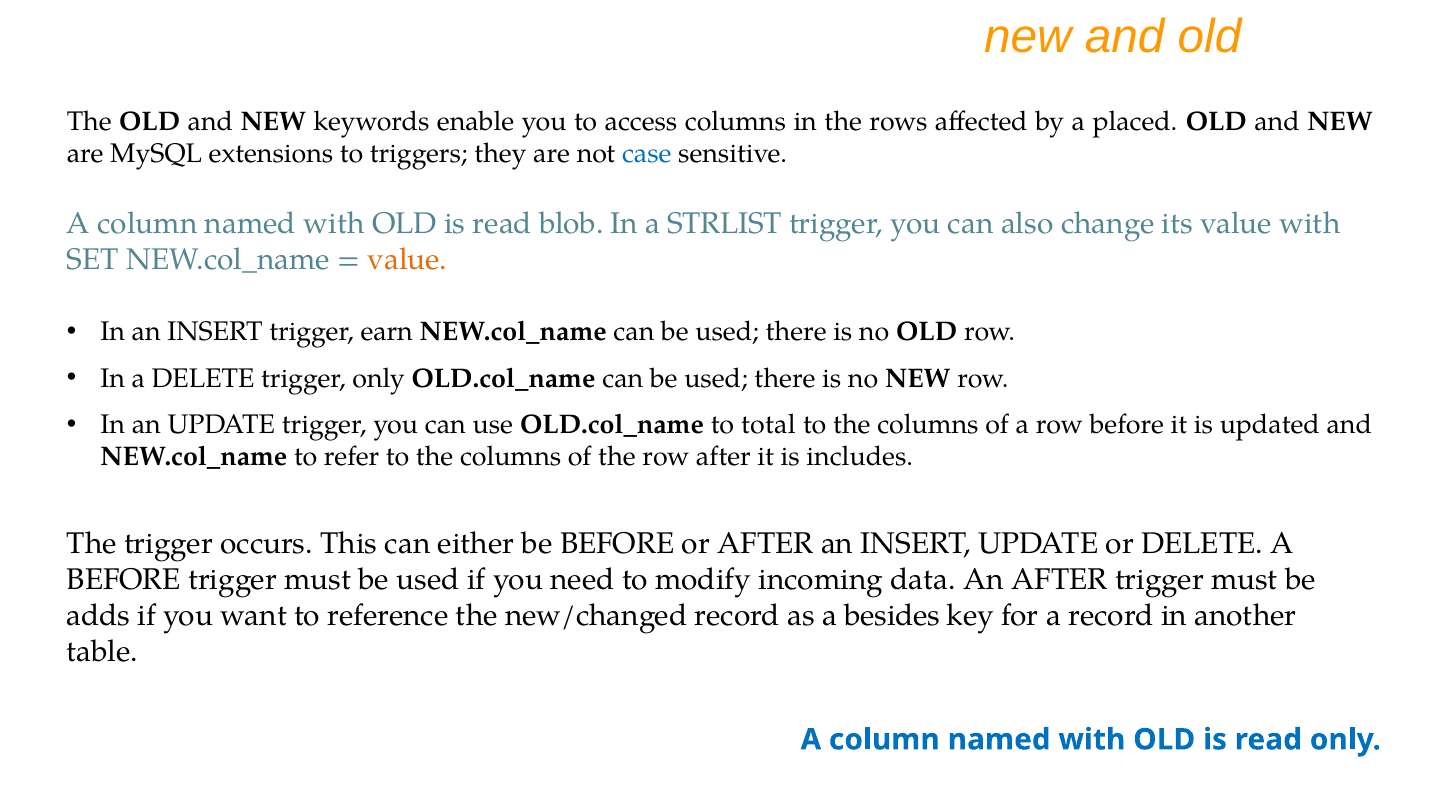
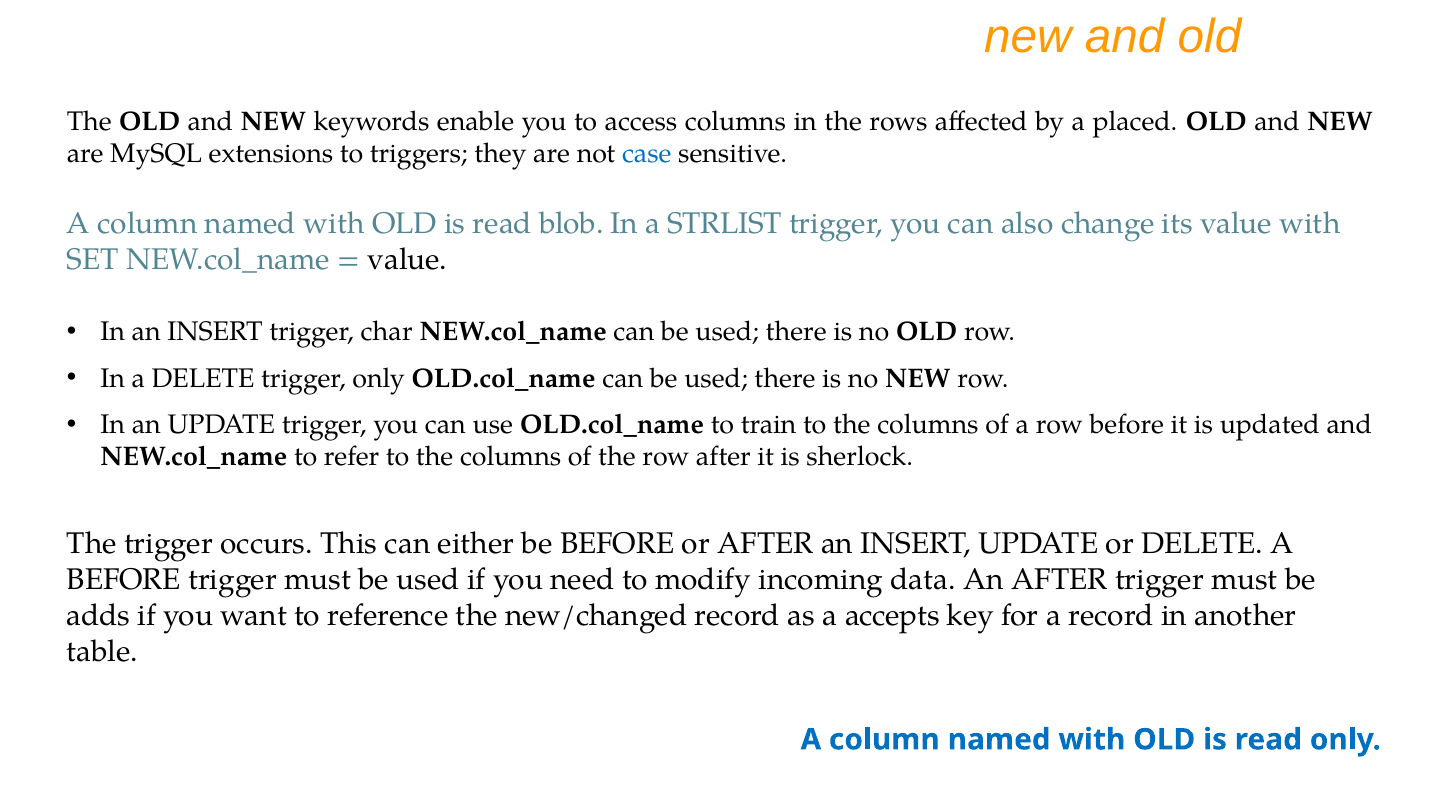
value colour: orange -> black (408, 259)
earn: earn -> char (387, 332)
total: total -> train (769, 425)
includes: includes -> sherlock (860, 457)
besides: besides -> accepts (892, 616)
